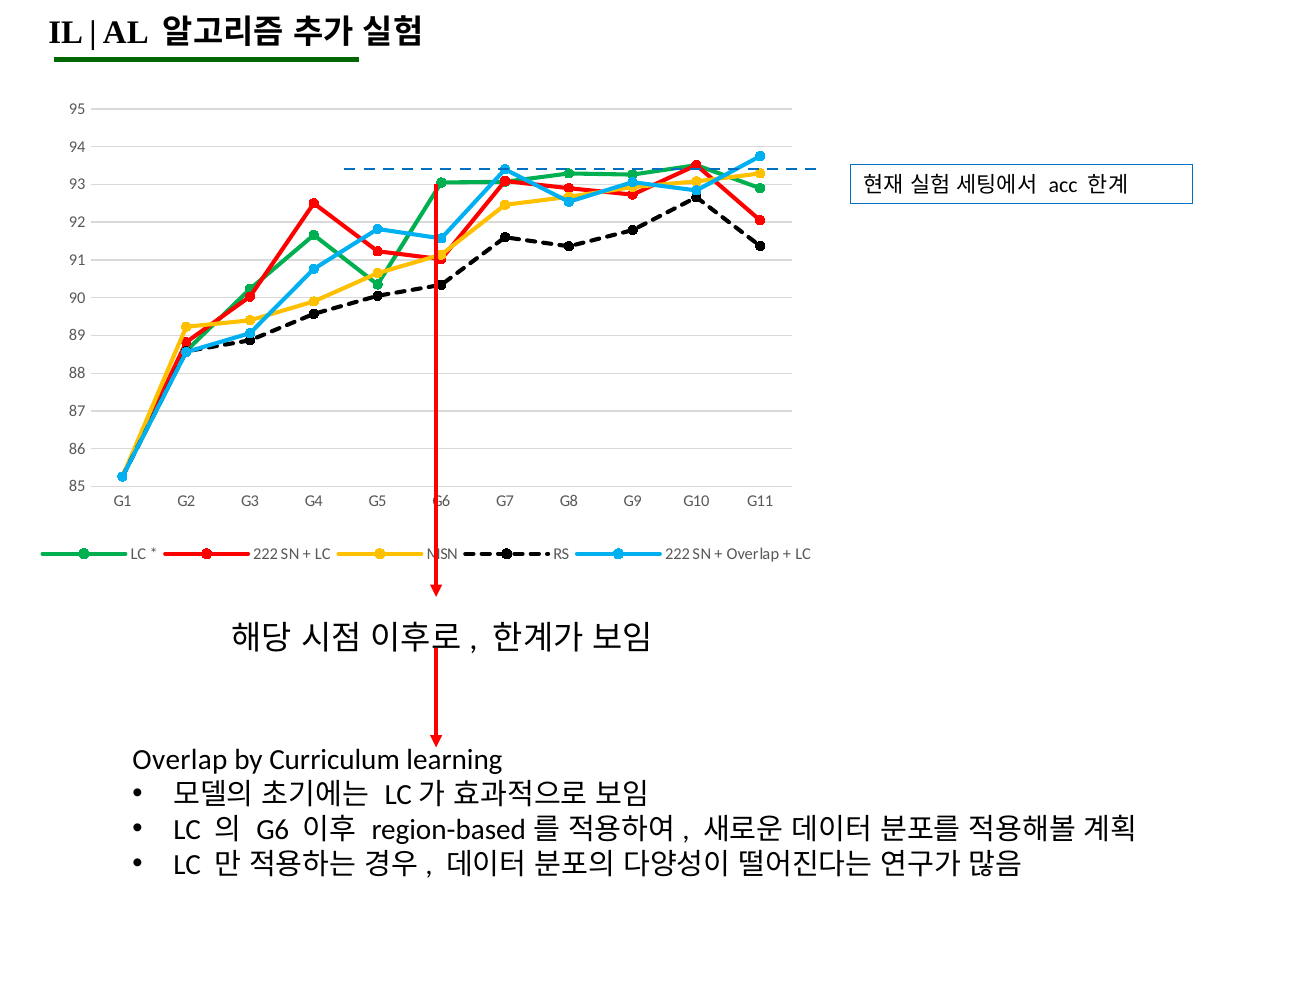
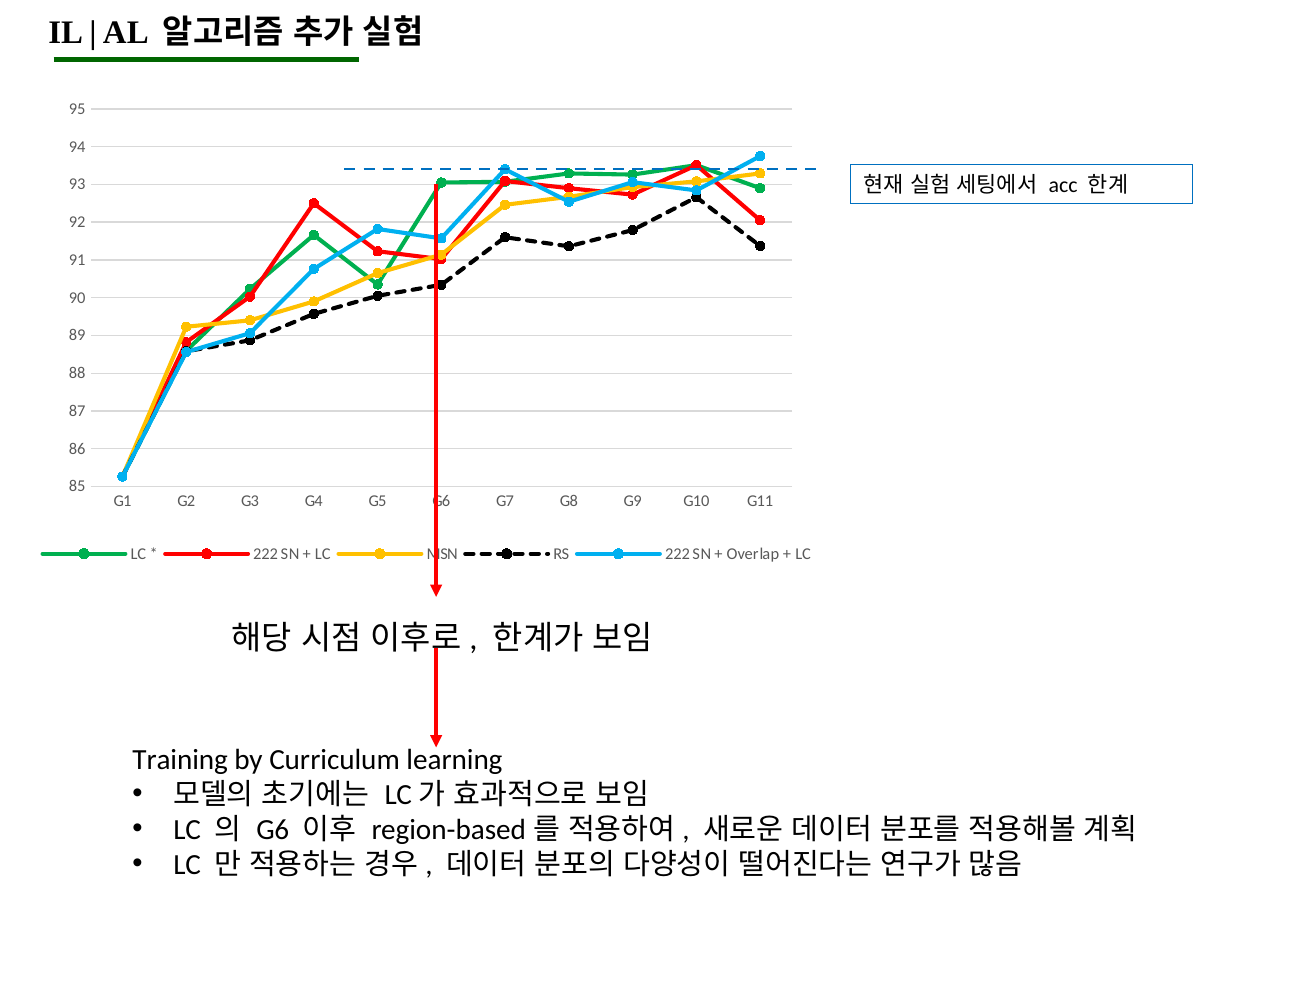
Overlap: Overlap -> Training (180, 760)
